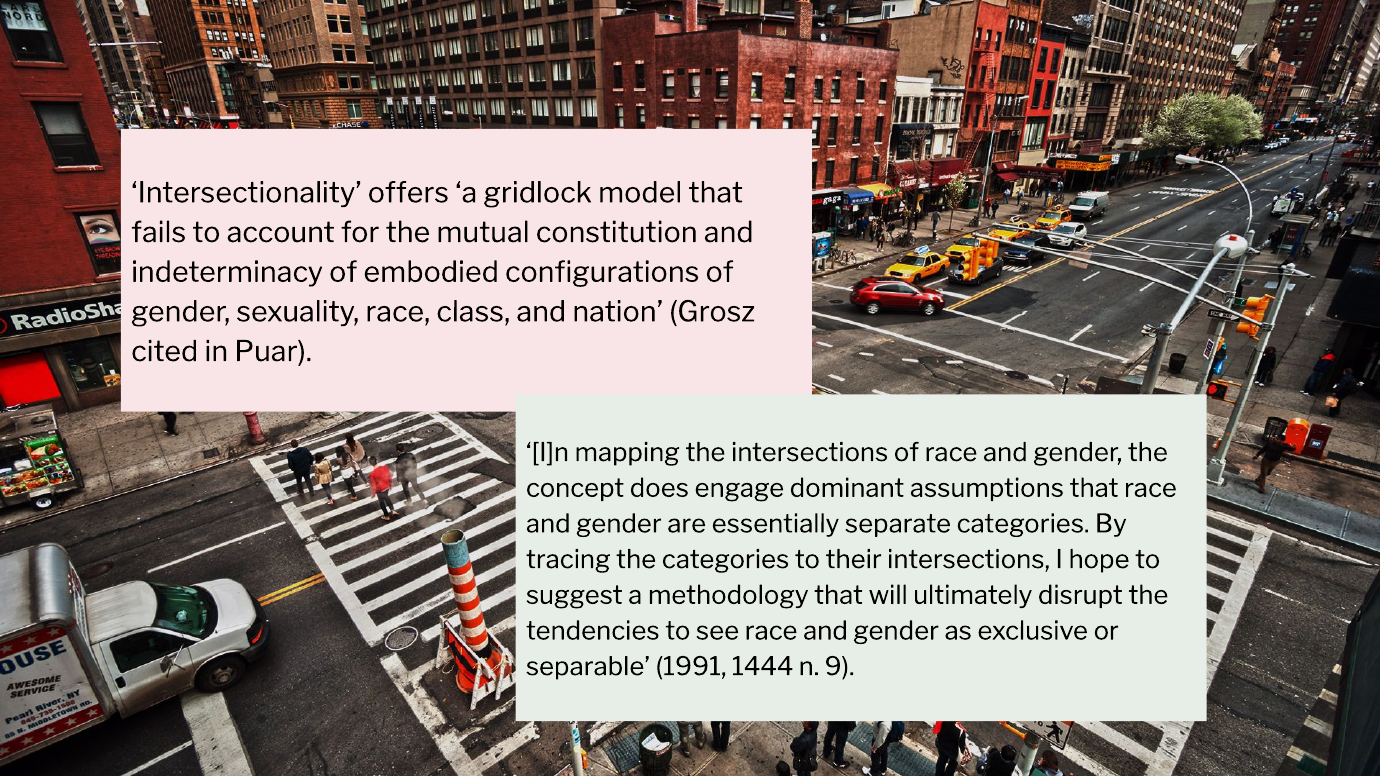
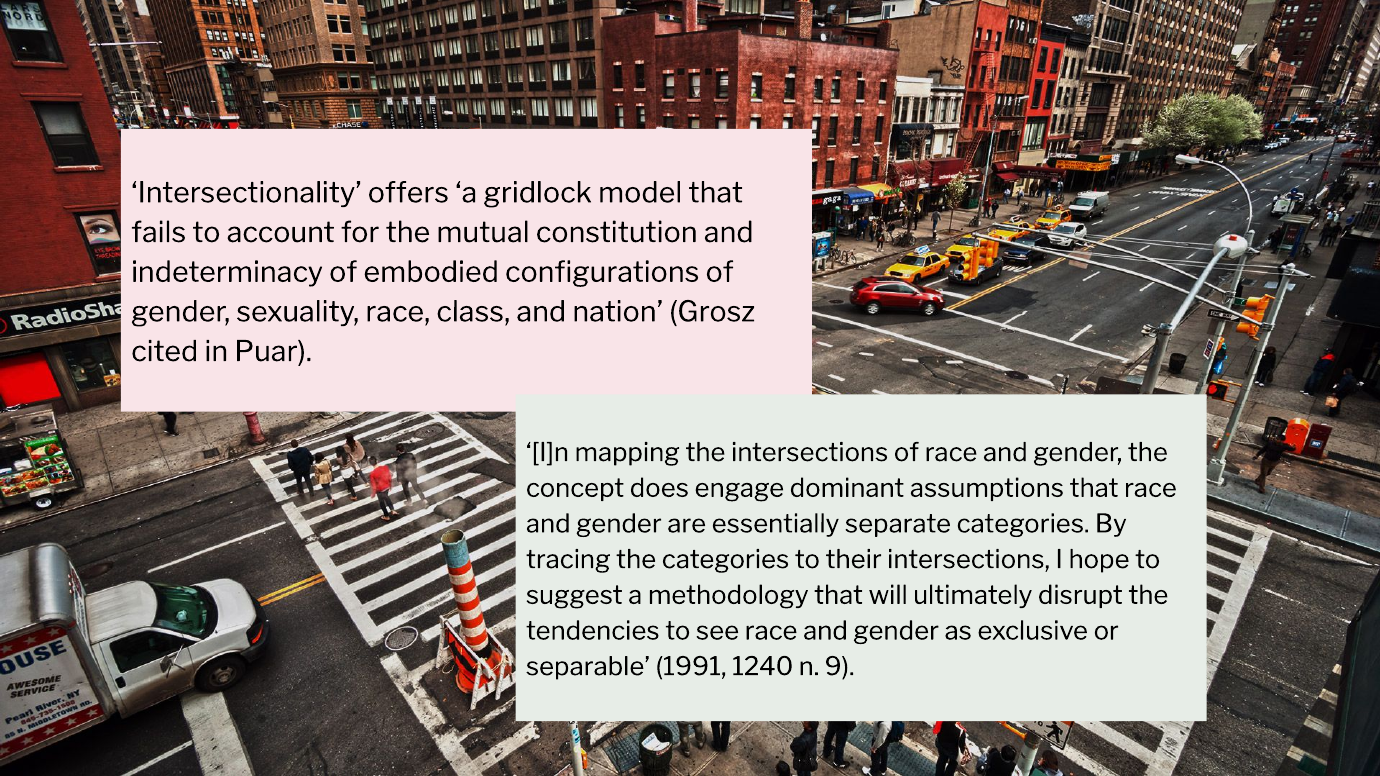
1444: 1444 -> 1240 (763, 667)
